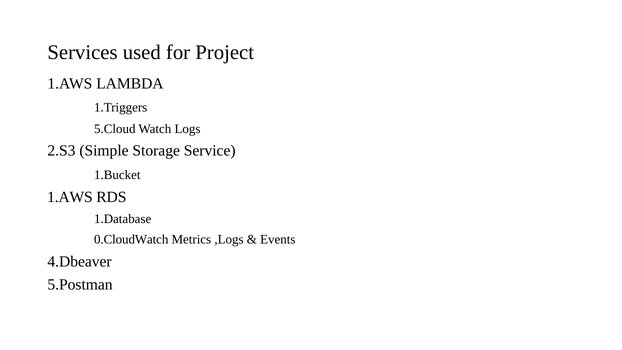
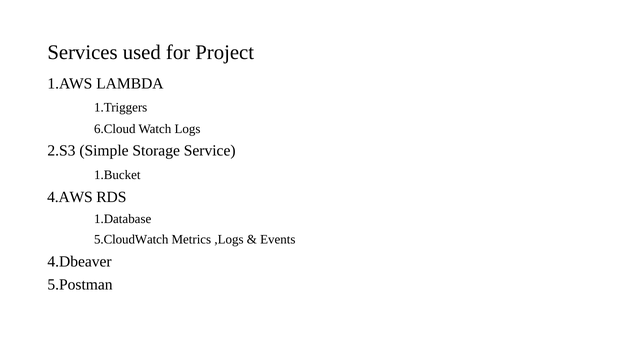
5.Cloud: 5.Cloud -> 6.Cloud (115, 129)
1.AWS: 1.AWS -> 4.AWS (70, 197)
0.CloudWatch: 0.CloudWatch -> 5.CloudWatch (131, 239)
